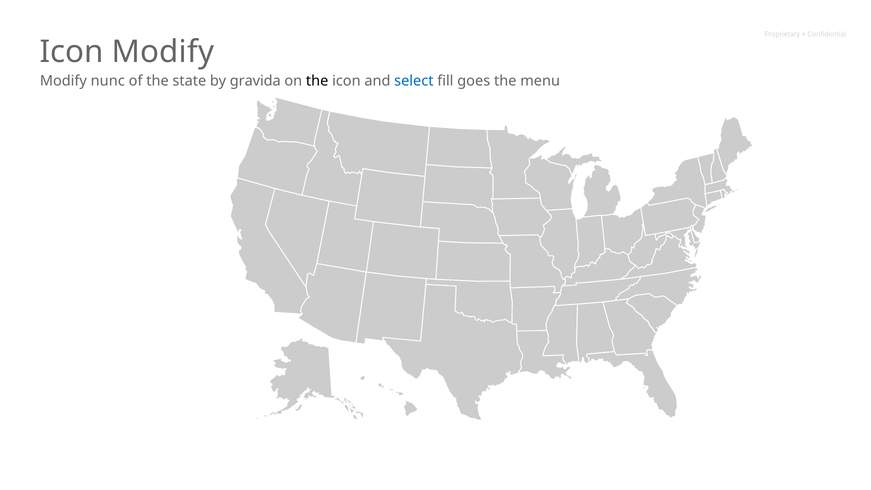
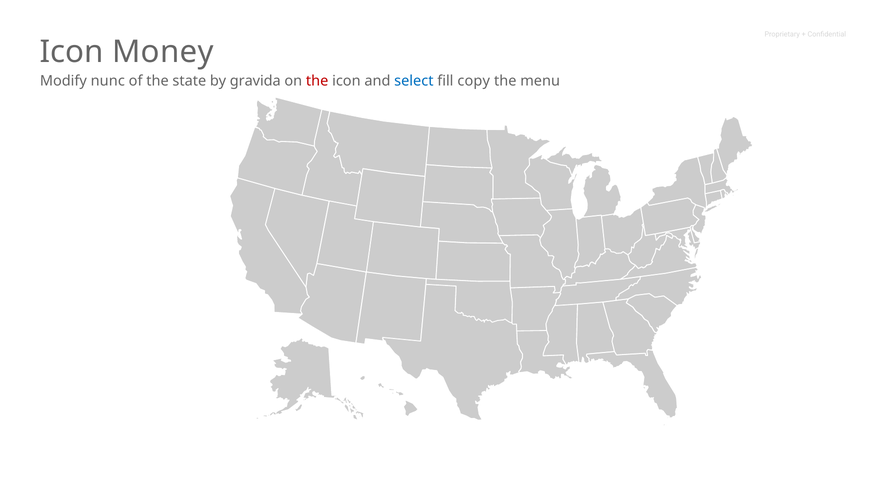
Icon Modify: Modify -> Money (163, 52)
the colour: black -> red (317, 81)
goes: goes -> copy (474, 81)
